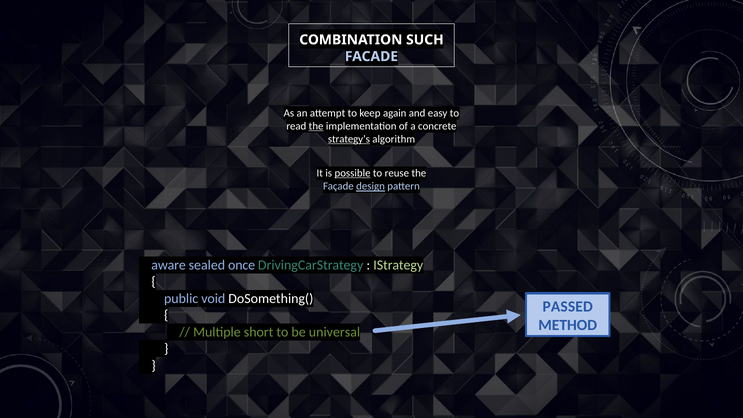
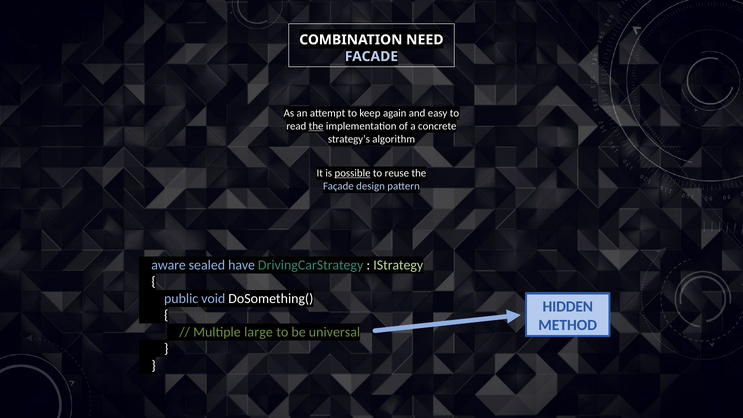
SUCH: SUCH -> NEED (425, 40)
strategy’s underline: present -> none (349, 139)
design underline: present -> none (371, 186)
once: once -> have (242, 265)
PASSED: PASSED -> HIDDEN (568, 306)
short: short -> large (259, 332)
